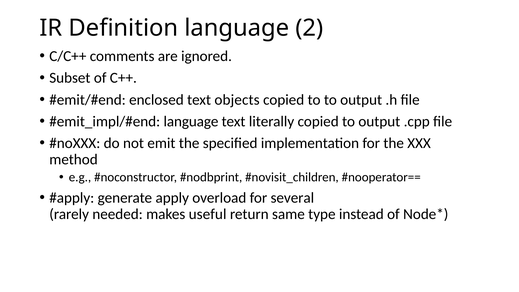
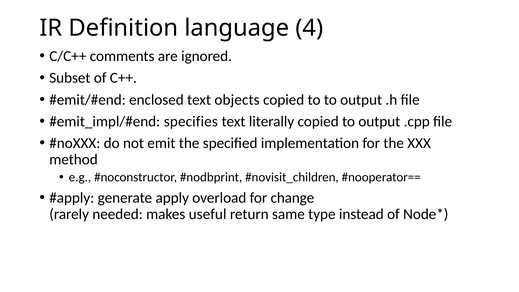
2: 2 -> 4 (309, 28)
language: language -> specifies (191, 121)
several: several -> change (292, 198)
